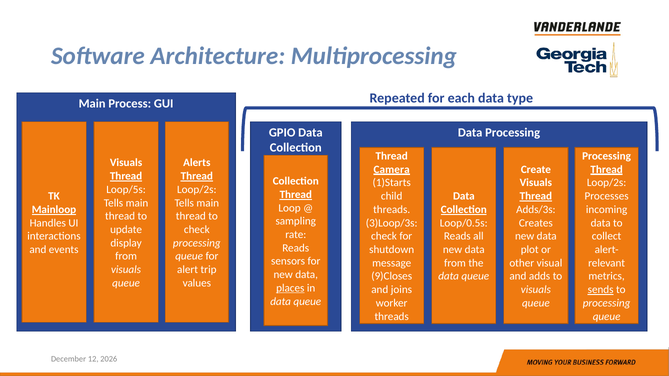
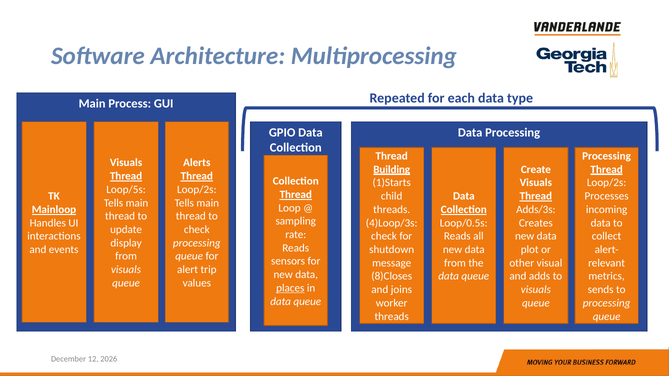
Camera: Camera -> Building (392, 170)
3)Loop/3s: 3)Loop/3s -> 4)Loop/3s (392, 223)
9)Closes: 9)Closes -> 8)Closes (392, 277)
sends underline: present -> none (601, 290)
